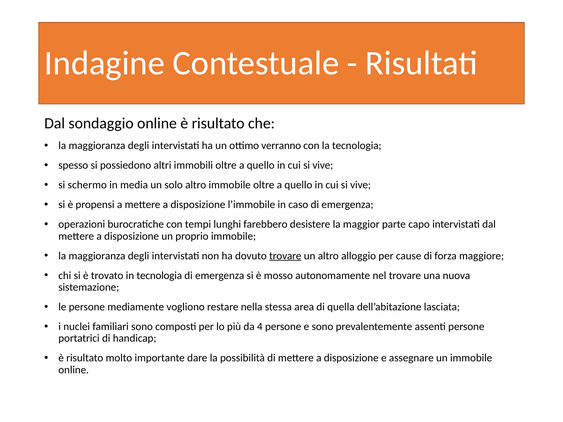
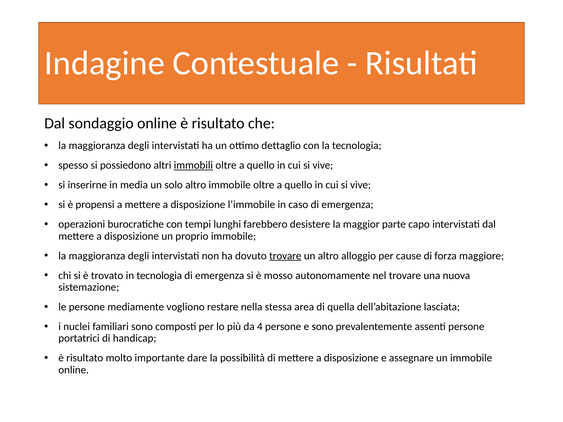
verranno: verranno -> dettaglio (281, 146)
immobili underline: none -> present (193, 165)
schermo: schermo -> inserirne (87, 185)
